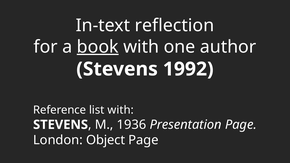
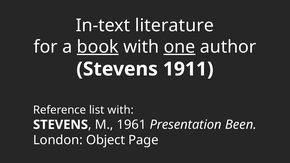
reflection: reflection -> literature (174, 26)
one underline: none -> present (179, 47)
1992: 1992 -> 1911 (188, 69)
1936: 1936 -> 1961 (132, 125)
Presentation Page: Page -> Been (241, 125)
